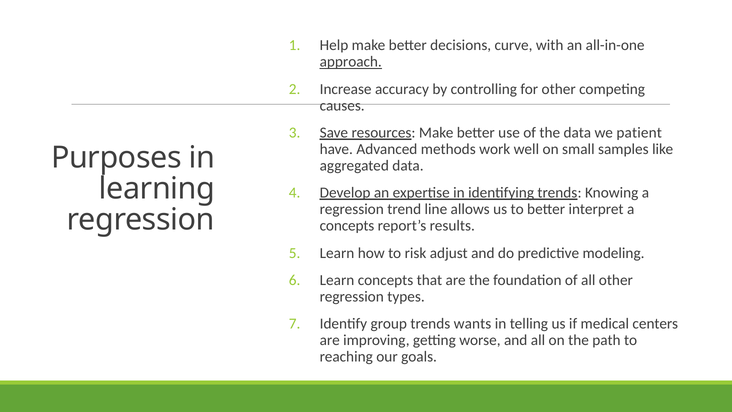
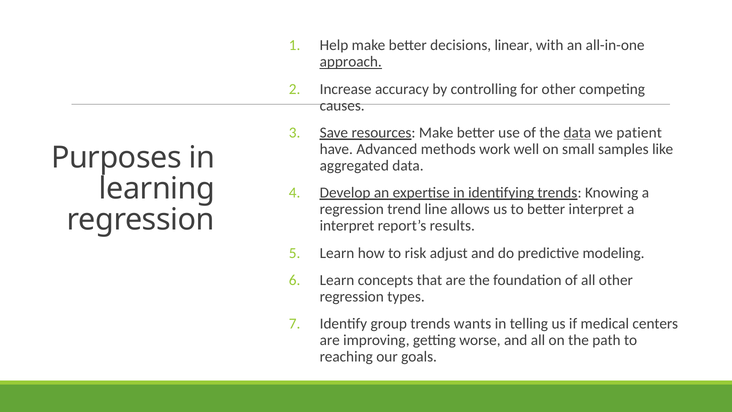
curve: curve -> linear (514, 45)
data underline: none -> present (577, 133)
concepts: concepts -> interpret (347, 226)
